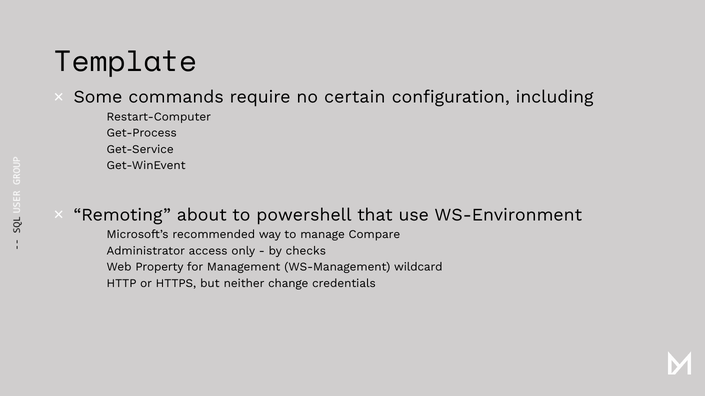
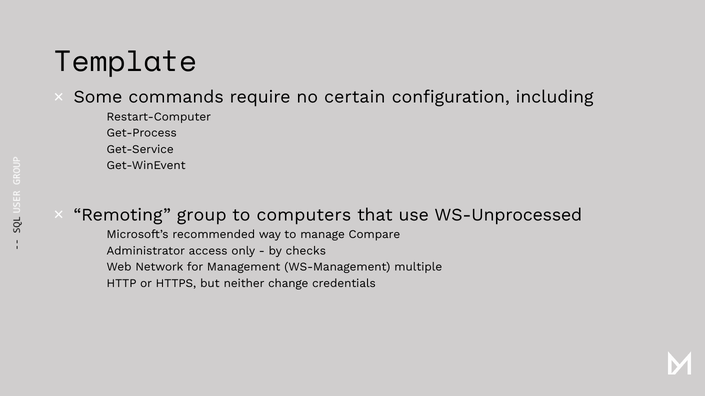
about: about -> group (202, 215)
powershell: powershell -> computers (304, 215)
WS-Environment: WS-Environment -> WS-Unprocessed (508, 215)
Property: Property -> Network (159, 267)
wildcard: wildcard -> multiple (418, 267)
